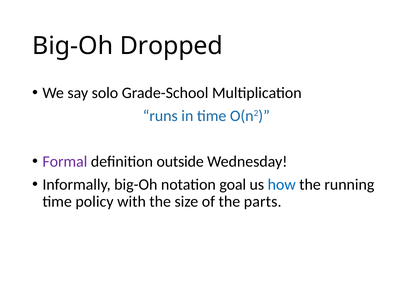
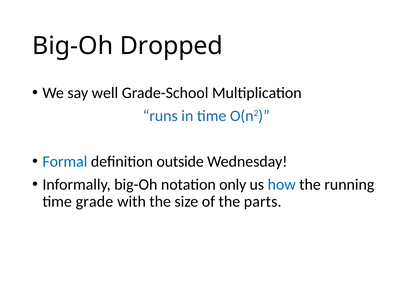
solo: solo -> well (105, 93)
Formal colour: purple -> blue (65, 161)
goal: goal -> only (233, 184)
policy: policy -> grade (94, 201)
